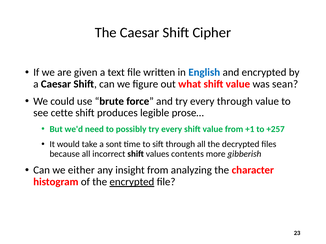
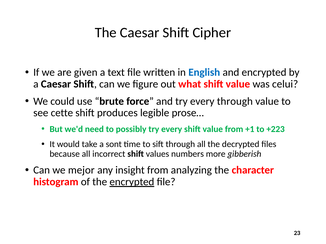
sean: sean -> celui (285, 84)
+257: +257 -> +223 (276, 129)
contents: contents -> numbers (188, 154)
either: either -> mejor (81, 171)
